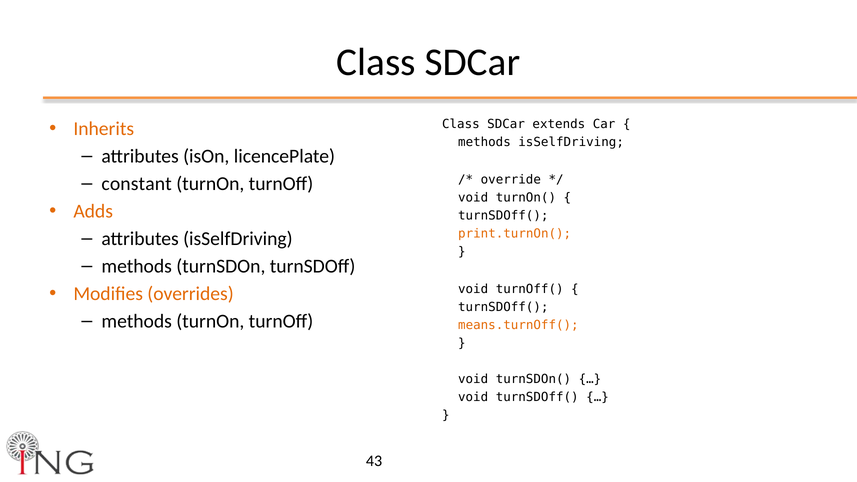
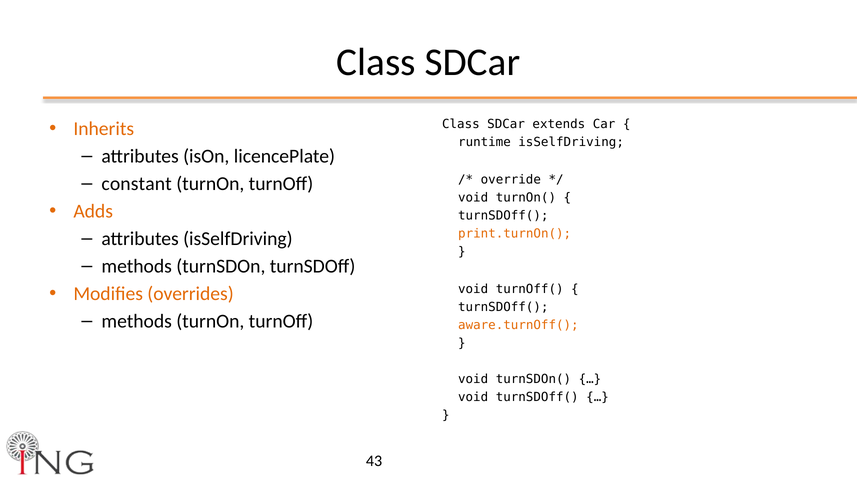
methods: methods -> runtime (484, 142)
means.turnOff(: means.turnOff( -> aware.turnOff( (518, 325)
